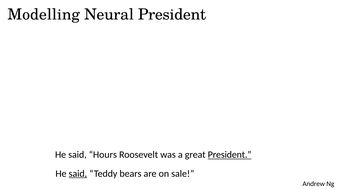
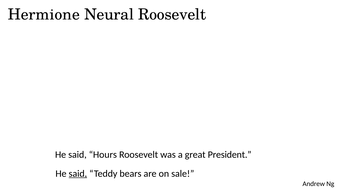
Modelling: Modelling -> Hermione (44, 15)
Neural President: President -> Roosevelt (172, 15)
President underline: present -> none (230, 155)
